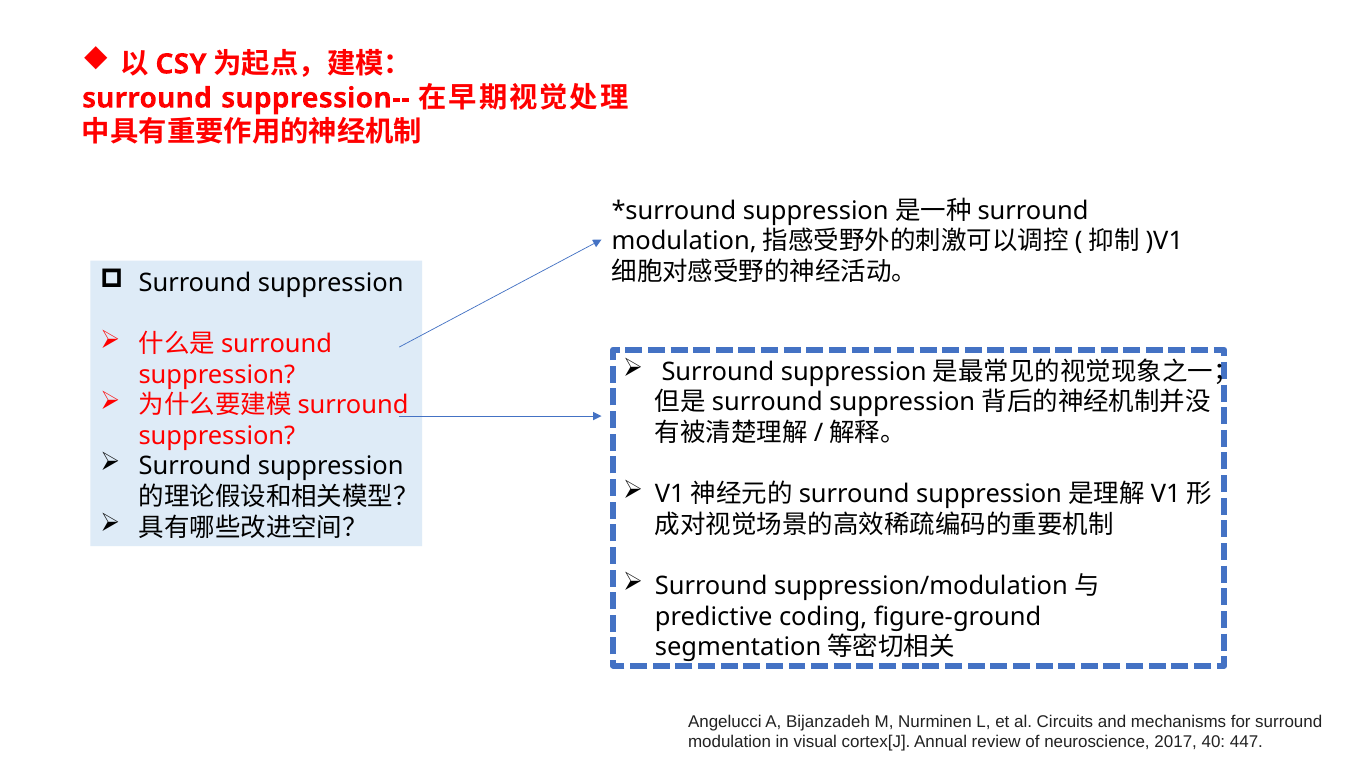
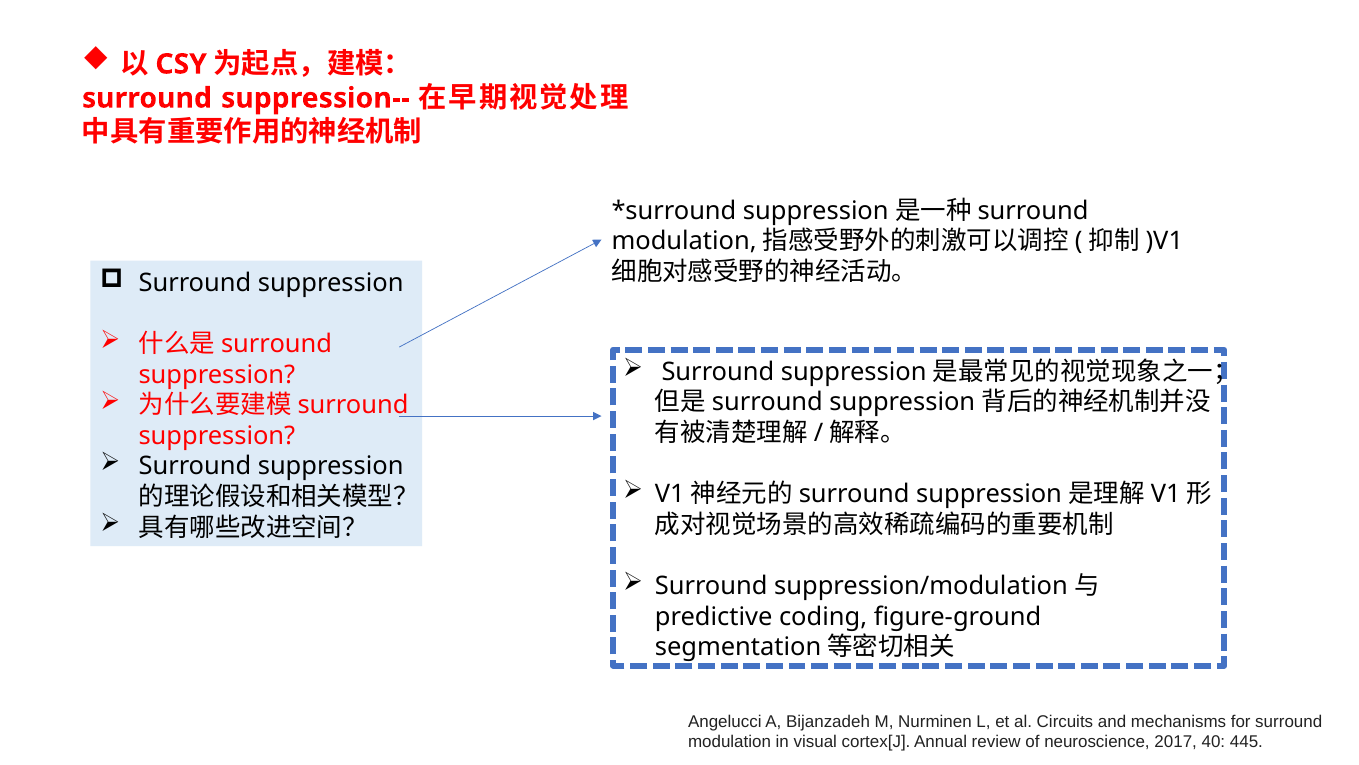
447: 447 -> 445 (1246, 742)
